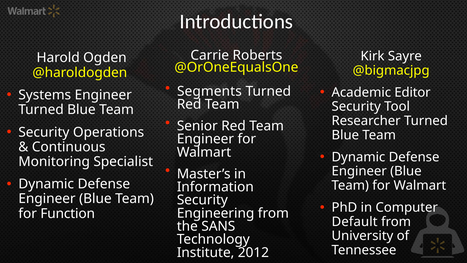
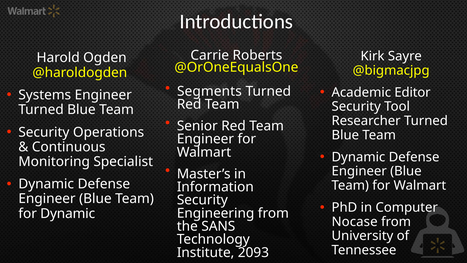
for Function: Function -> Dynamic (68, 213)
Default: Default -> Nocase (355, 221)
2012: 2012 -> 2093 (253, 252)
